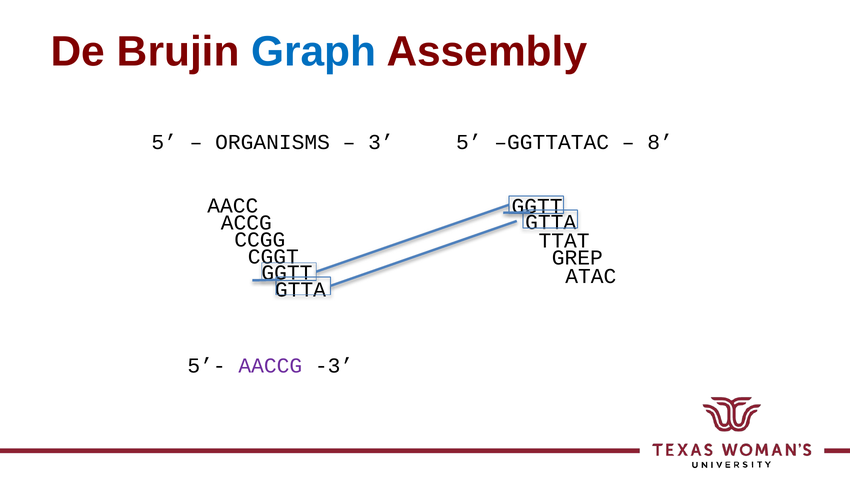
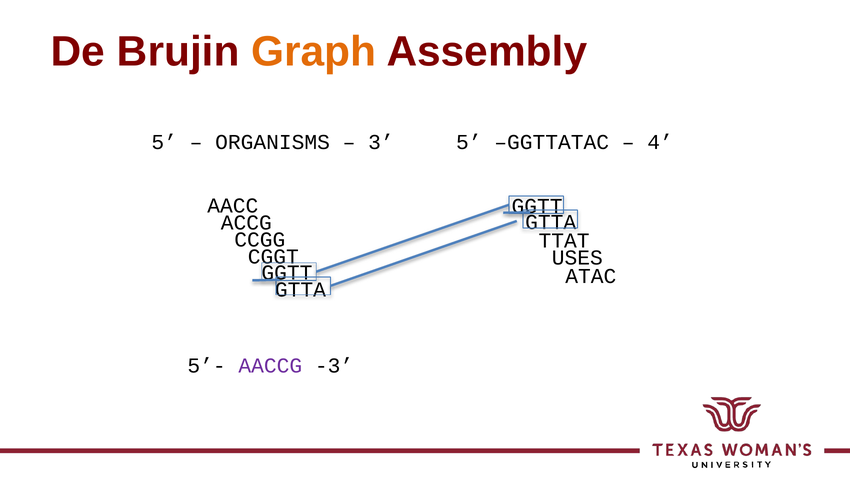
Graph colour: blue -> orange (314, 52)
8: 8 -> 4 (660, 142)
GREP: GREP -> USES (577, 258)
